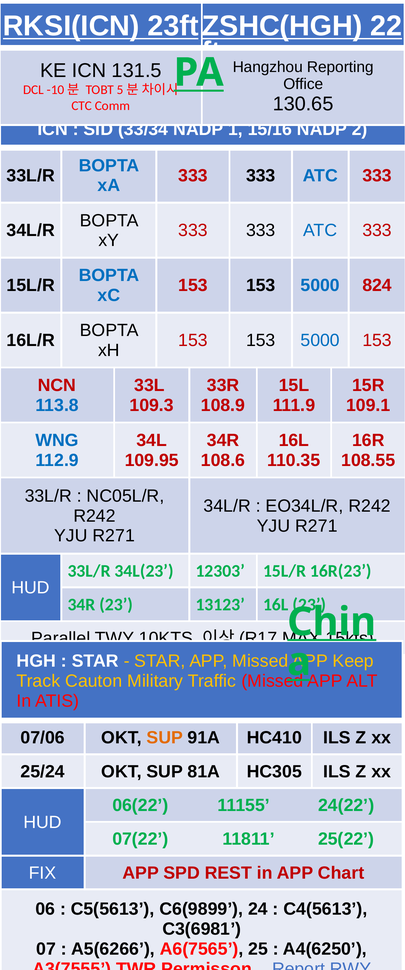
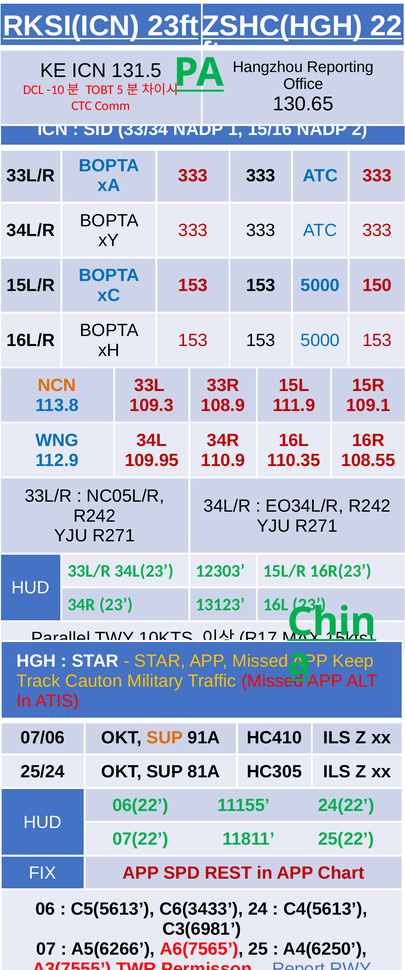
824: 824 -> 150 (377, 285)
NCN colour: red -> orange (57, 385)
108.6: 108.6 -> 110.9 (223, 460)
C6(9899: C6(9899 -> C6(3433 (201, 908)
